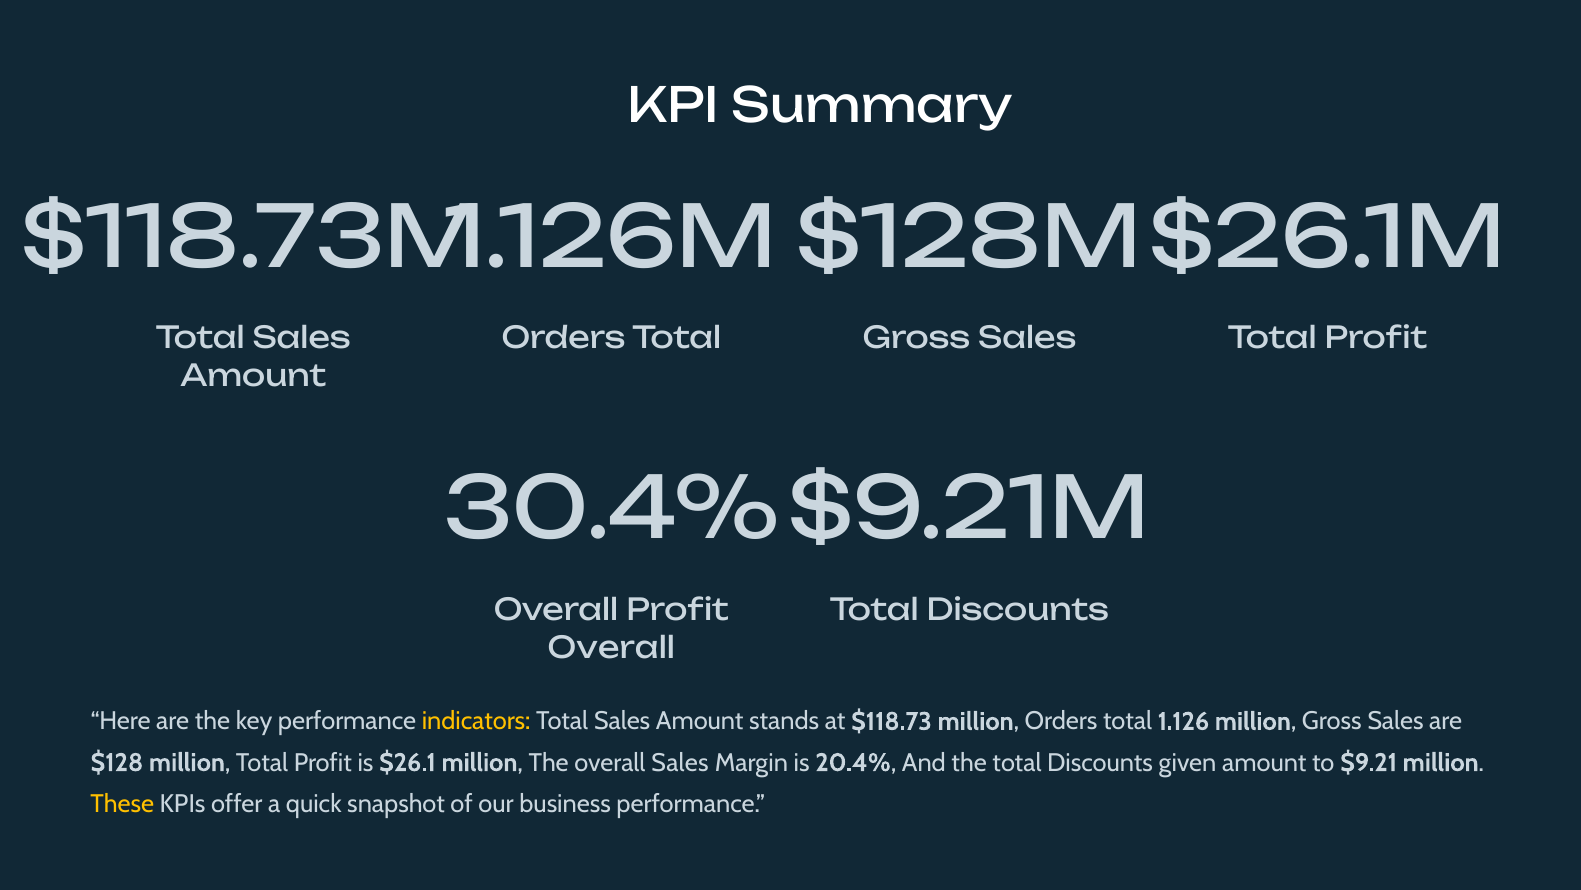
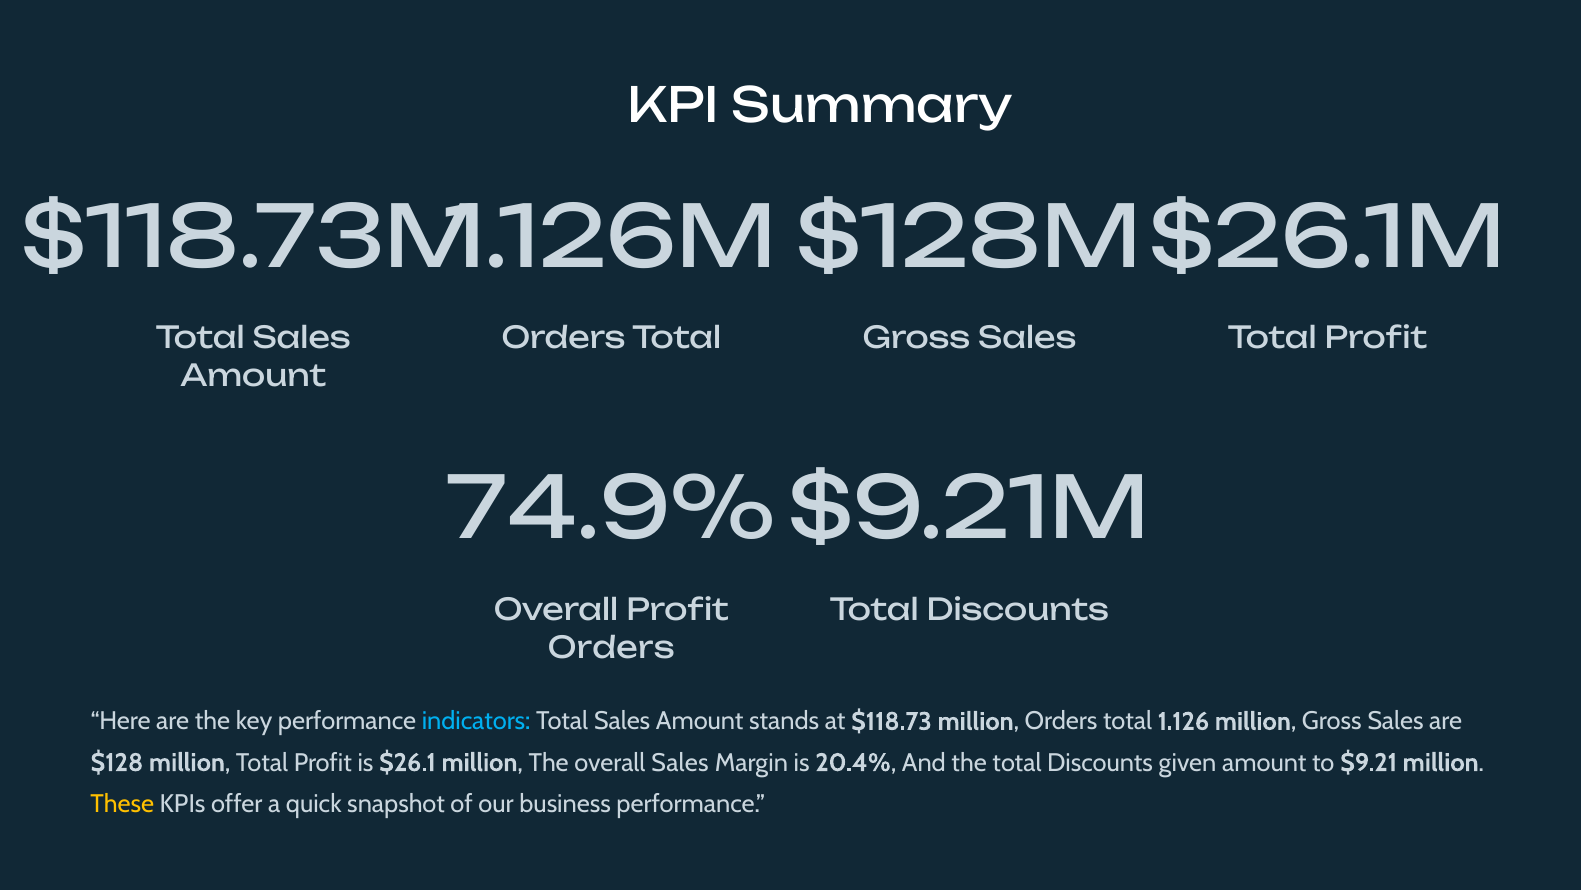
30.4%: 30.4% -> 74.9% (611, 510)
Overall: Overall -> Orders (611, 648)
indicators colour: yellow -> light blue (476, 721)
